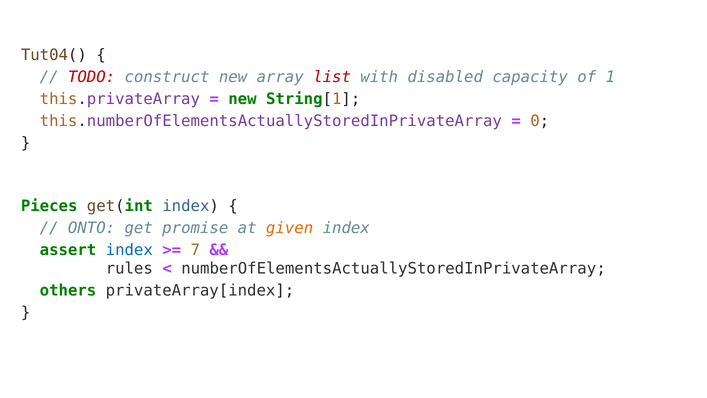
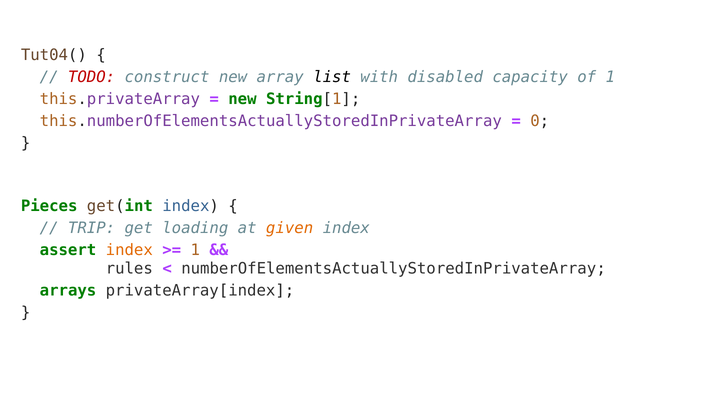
list colour: red -> black (332, 77)
ONTO: ONTO -> TRIP (92, 228)
promise: promise -> loading (195, 228)
index colour: blue -> orange (129, 250)
7: 7 -> 1 (195, 250)
others: others -> arrays (68, 290)
